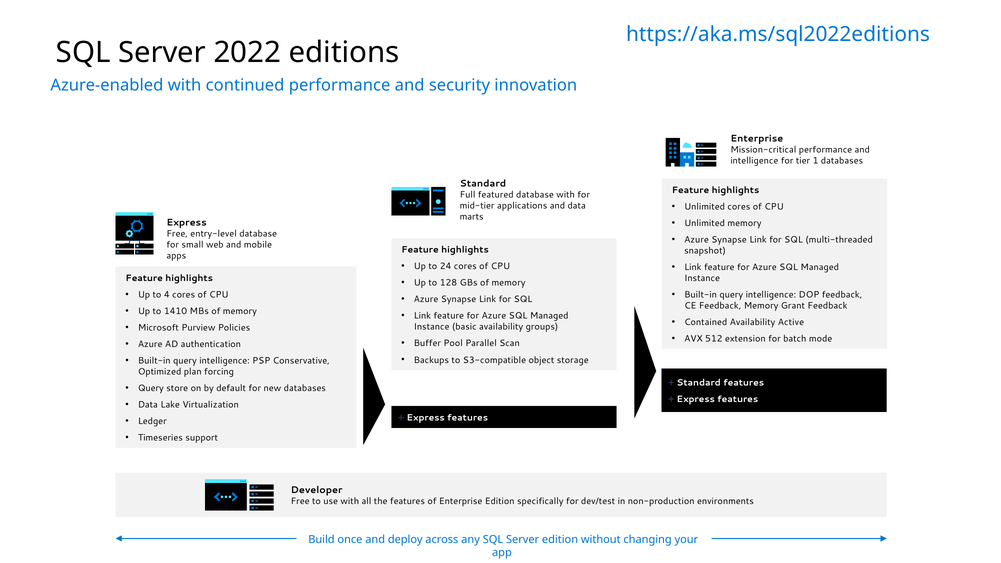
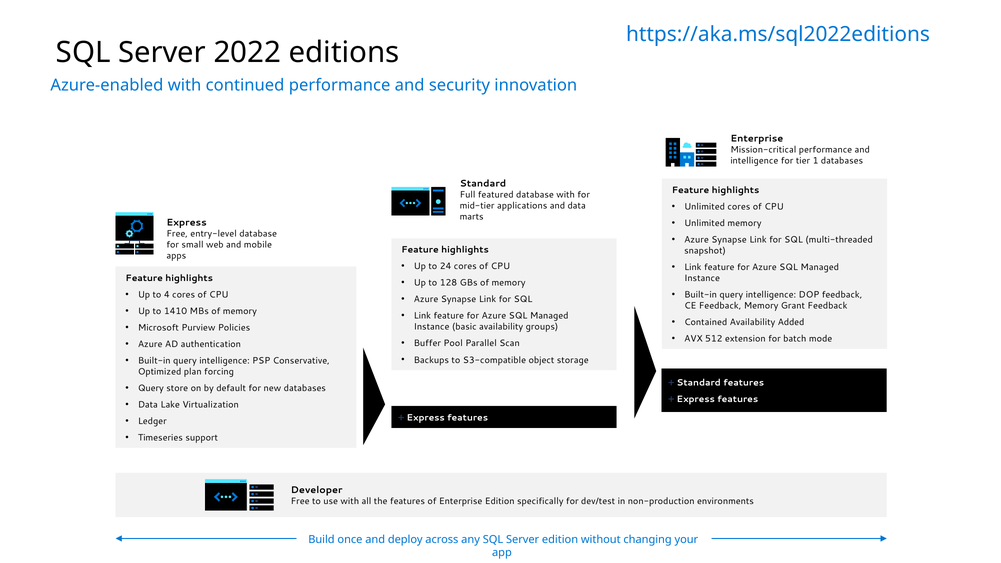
Active: Active -> Added (791, 322)
